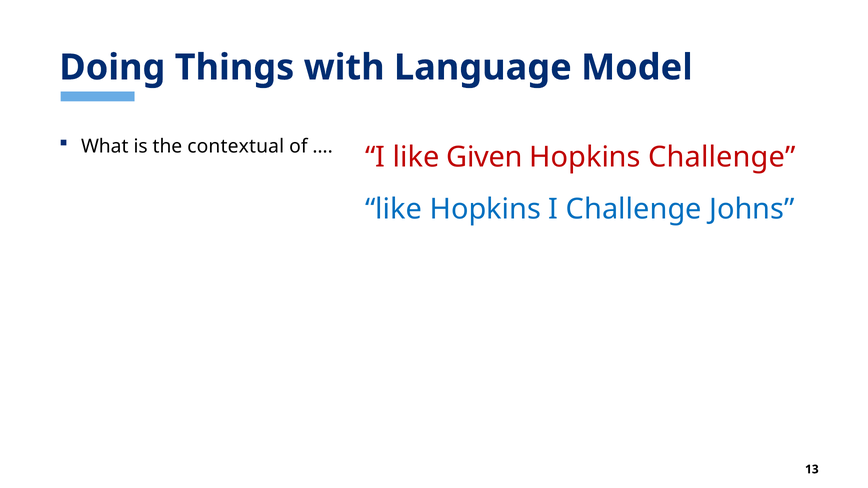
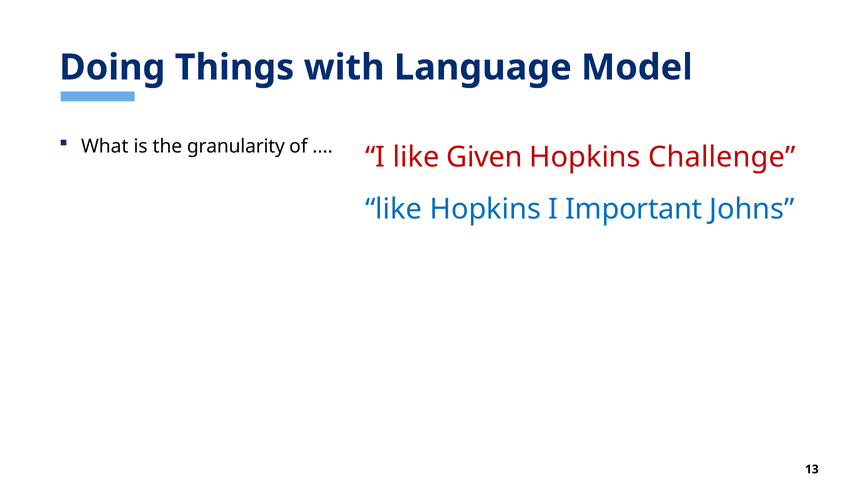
contextual: contextual -> granularity (236, 147)
I Challenge: Challenge -> Important (634, 209)
